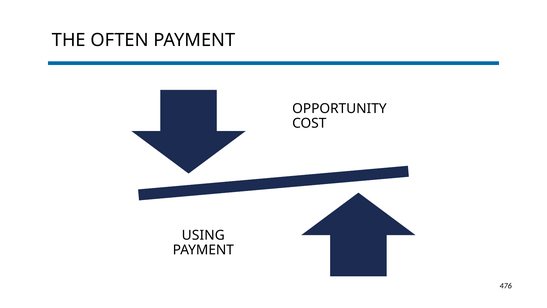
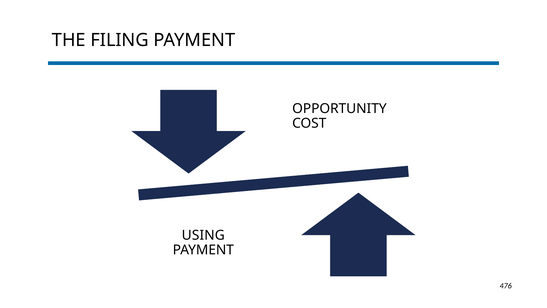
OFTEN: OFTEN -> FILING (120, 40)
